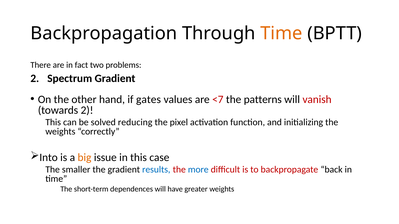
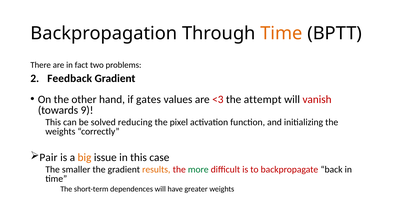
Spectrum: Spectrum -> Feedback (70, 78)
<7: <7 -> <3 (218, 100)
patterns: patterns -> attempt (263, 100)
towards 2: 2 -> 9 (87, 110)
Into: Into -> Pair (48, 158)
results colour: blue -> orange (156, 170)
more colour: blue -> green (198, 170)
